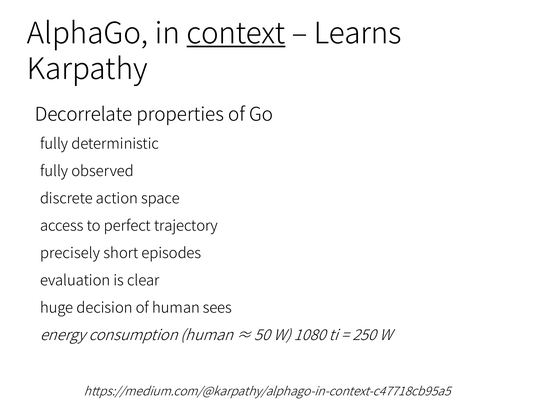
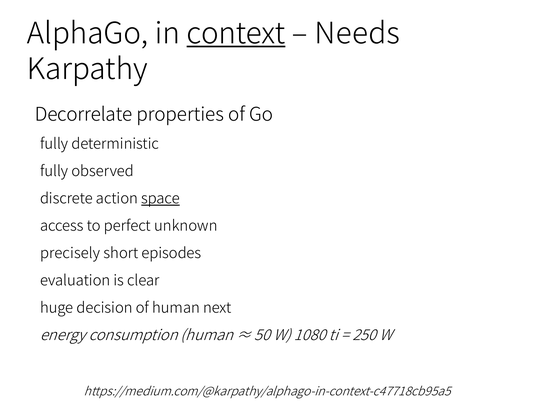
Learns: Learns -> Needs (357, 34)
space underline: none -> present (161, 199)
trajectory: trajectory -> unknown (186, 226)
sees: sees -> next (217, 308)
